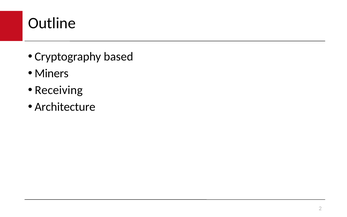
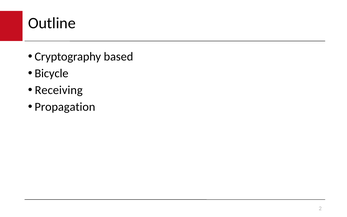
Miners: Miners -> Bicycle (52, 73)
Architecture: Architecture -> Propagation (65, 107)
